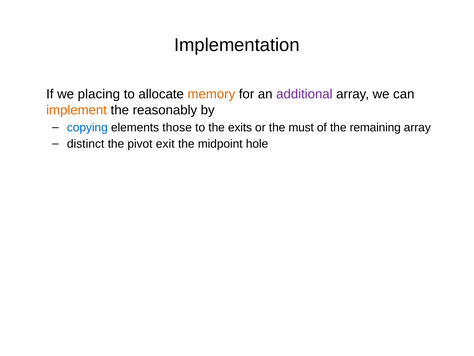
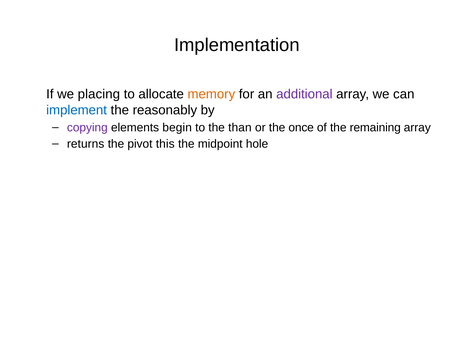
implement colour: orange -> blue (77, 110)
copying colour: blue -> purple (87, 127)
those: those -> begin (177, 127)
exits: exits -> than (240, 127)
must: must -> once (301, 127)
distinct: distinct -> returns (86, 144)
exit: exit -> this (165, 144)
